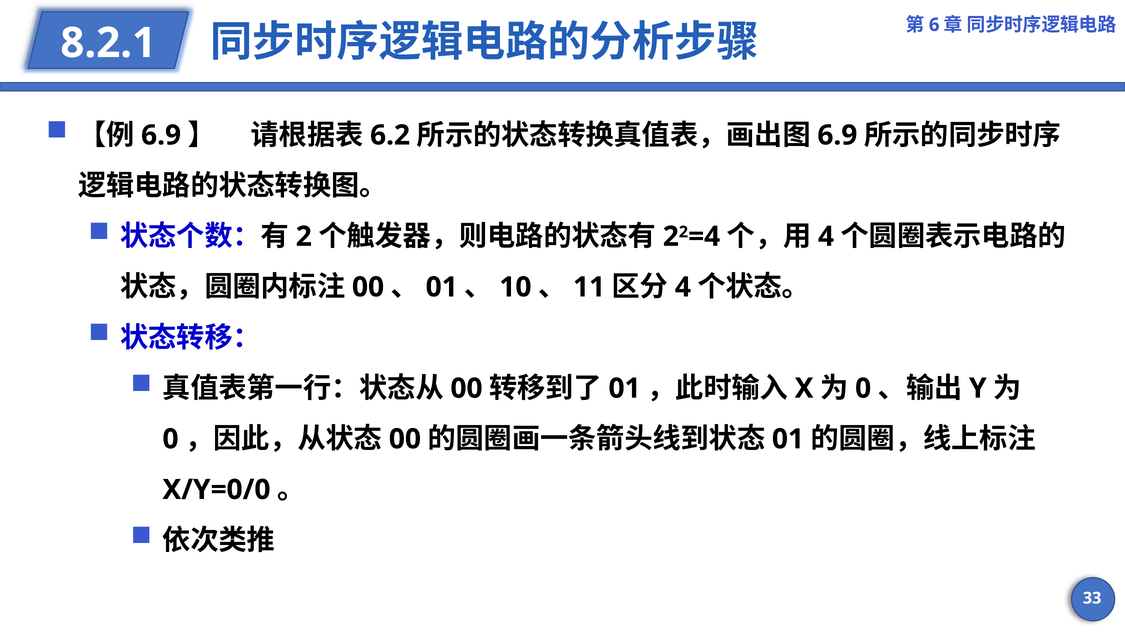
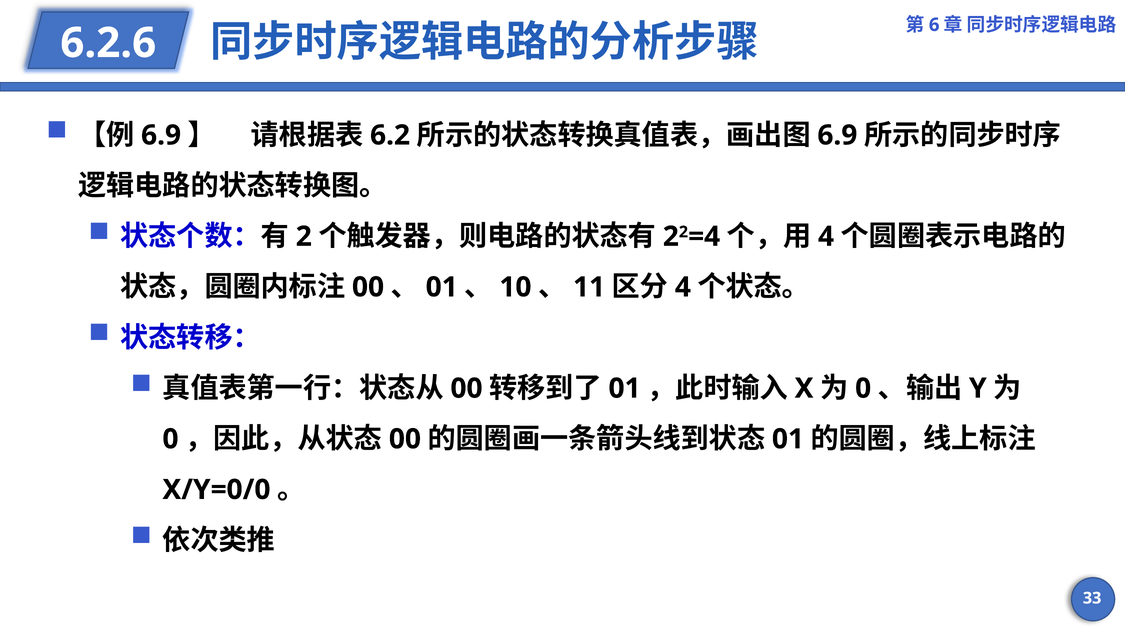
8.2.1: 8.2.1 -> 6.2.6 (108, 43)
